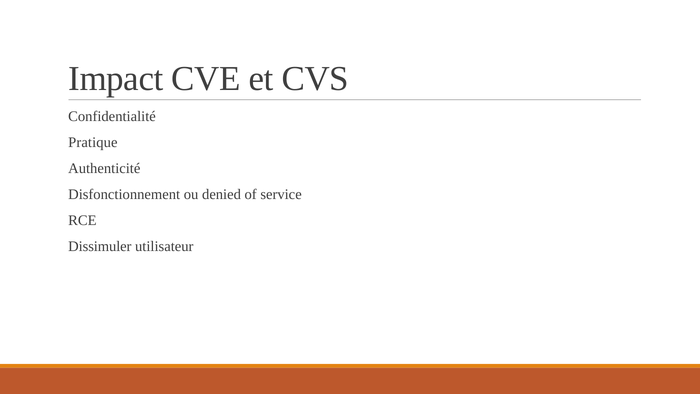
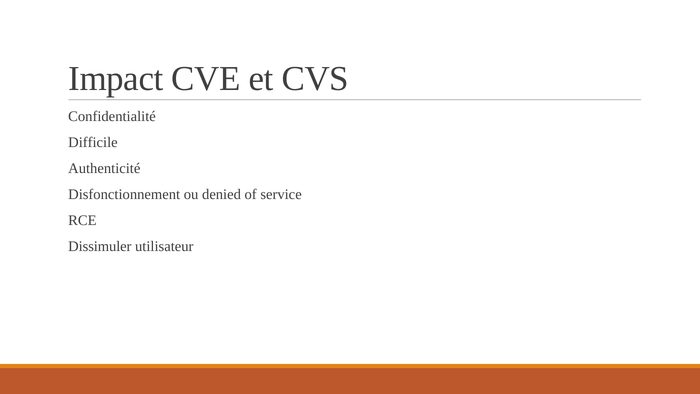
Pratique: Pratique -> Difficile (93, 142)
